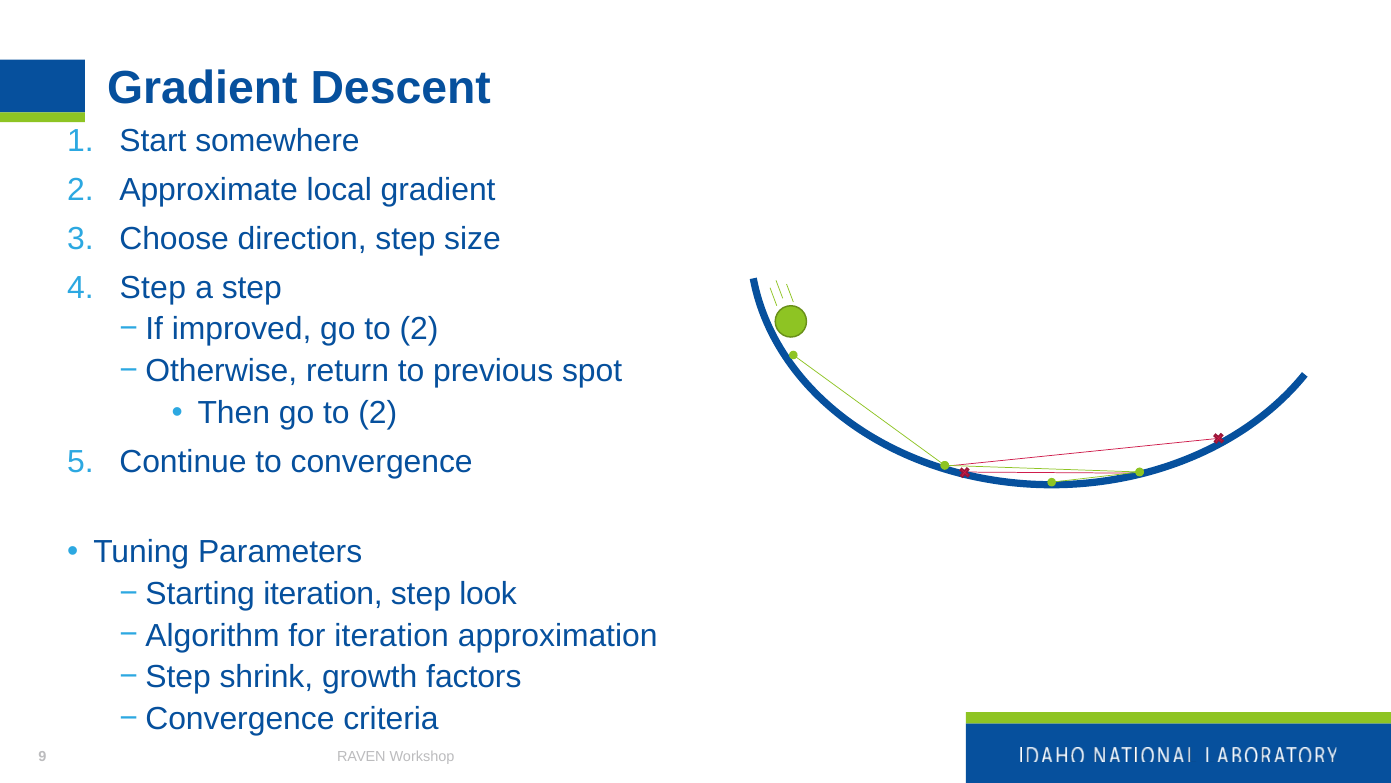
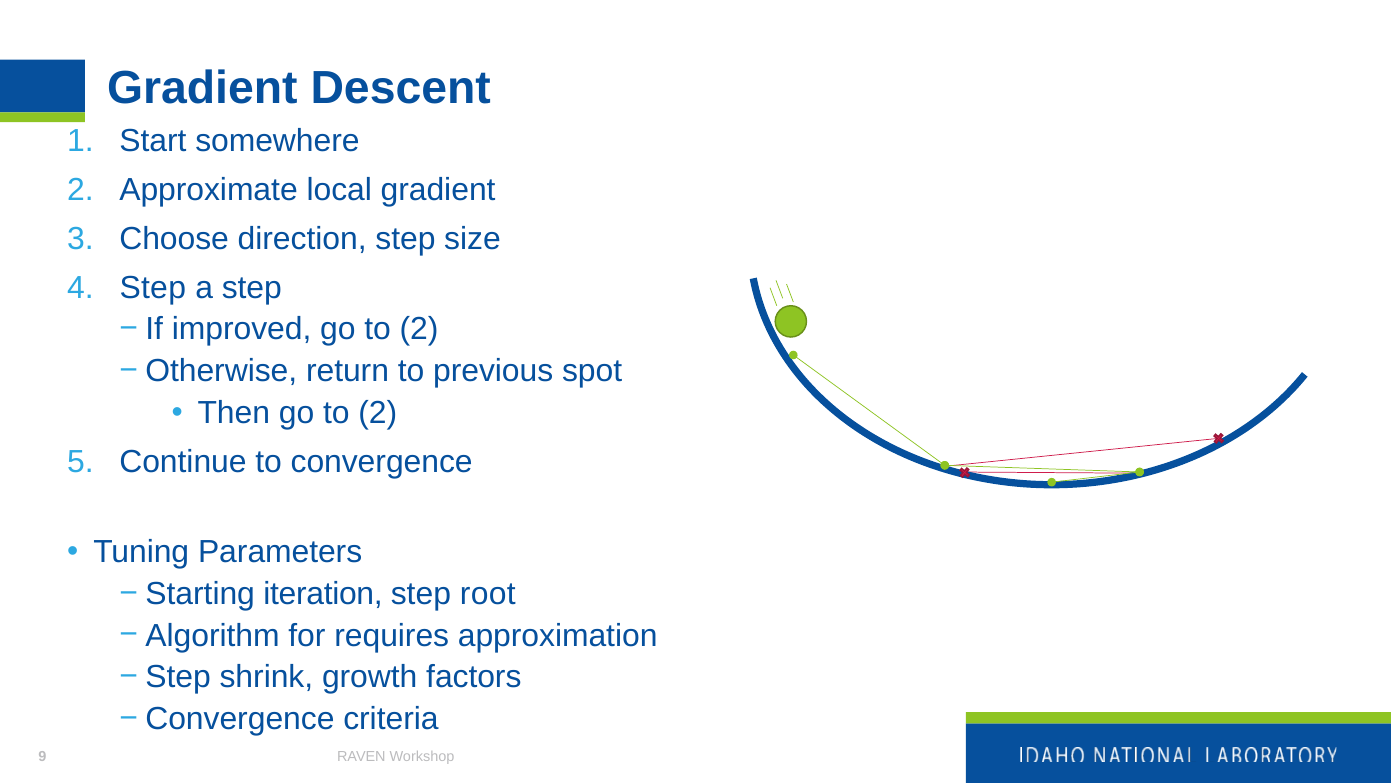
look: look -> root (488, 593)
for iteration: iteration -> requires (392, 635)
